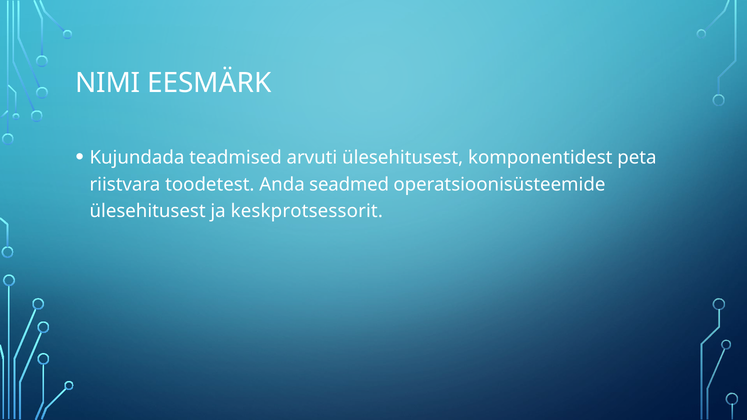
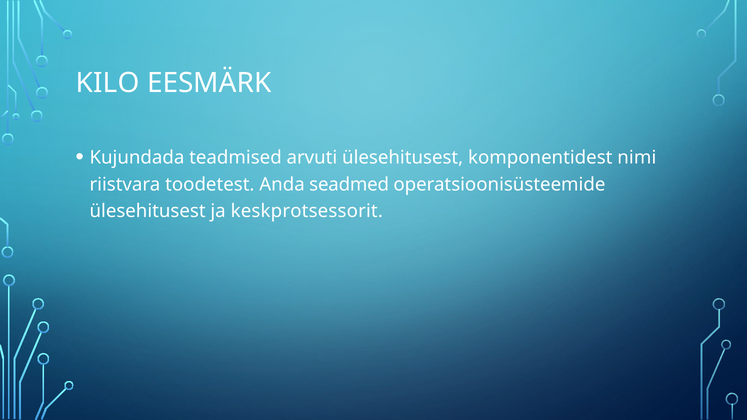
NIMI: NIMI -> KILO (108, 83)
peta: peta -> nimi (637, 158)
